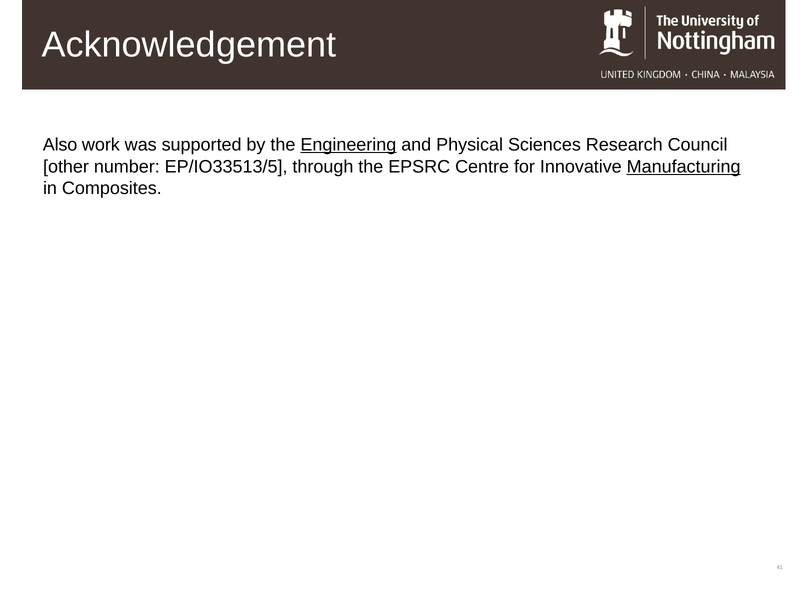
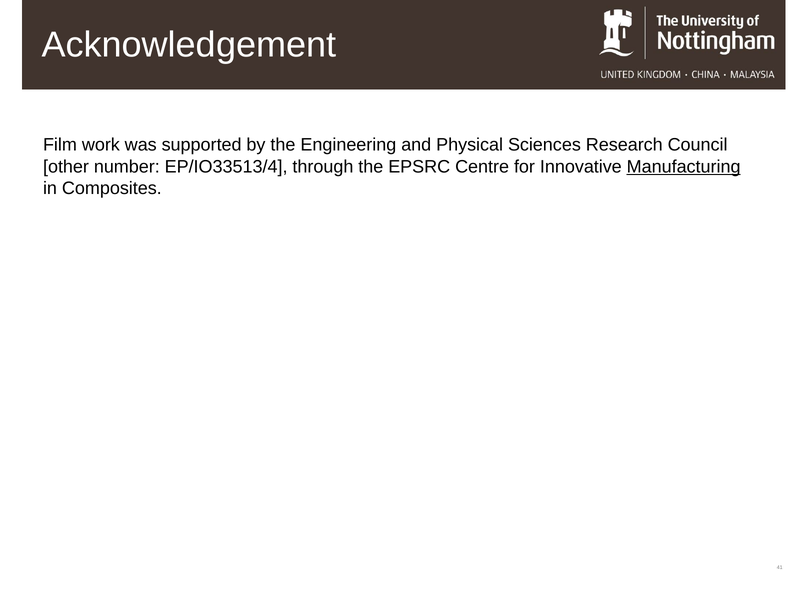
Also: Also -> Film (60, 145)
Engineering underline: present -> none (348, 145)
EP/IO33513/5: EP/IO33513/5 -> EP/IO33513/4 (226, 167)
